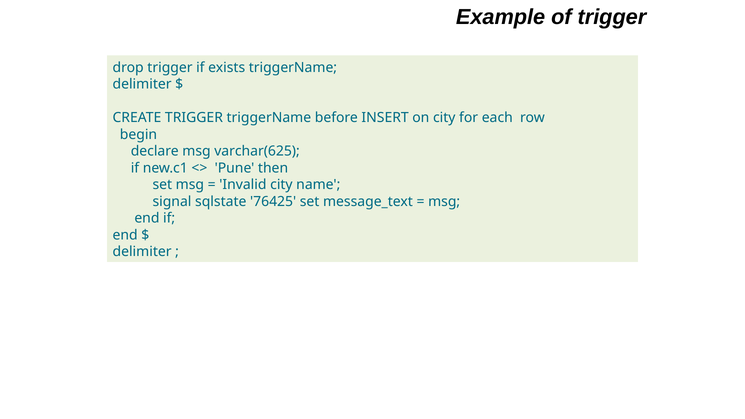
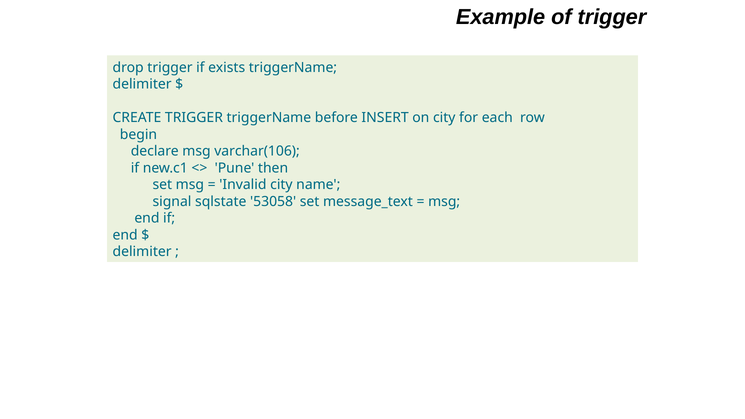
varchar(625: varchar(625 -> varchar(106 (257, 151)
76425: 76425 -> 53058 (273, 202)
